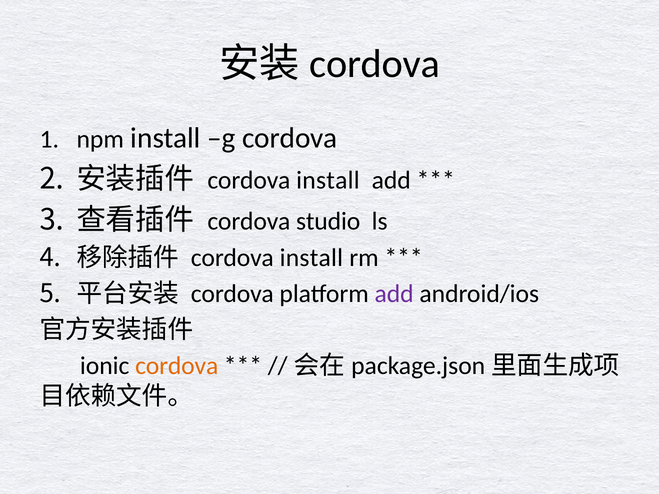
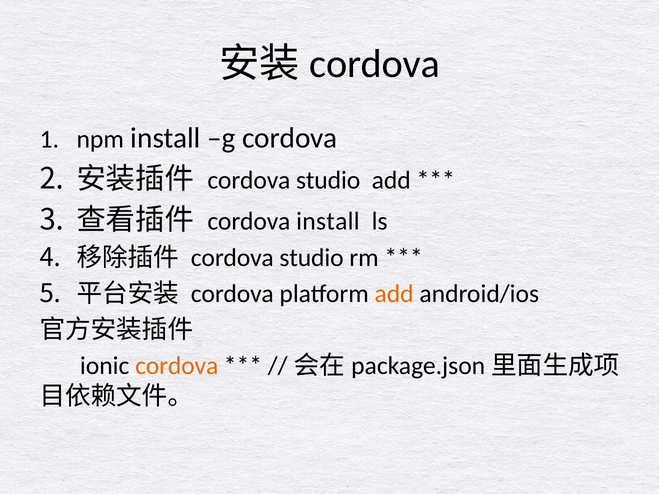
install: install -> studio (328, 180)
cordova studio: studio -> install (328, 221)
install: install -> studio (312, 258)
add colour: purple -> orange (394, 294)
